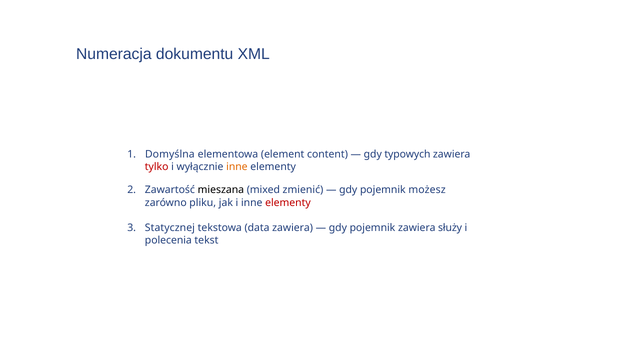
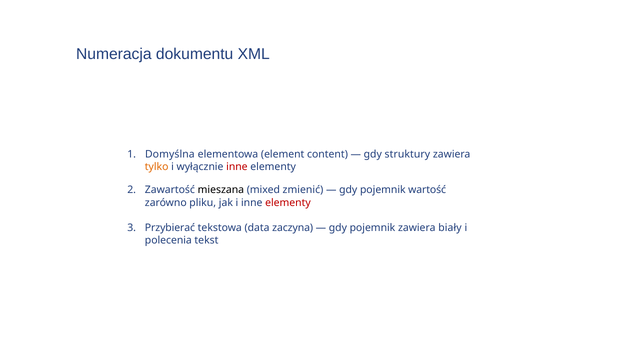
typowych: typowych -> struktury (407, 154)
tylko colour: red -> orange (157, 167)
inne colour: orange -> red (237, 167)
możesz: możesz -> wartość (427, 190)
Statycznej: Statycznej -> Przybierać (170, 228)
data zawiera: zawiera -> zaczyna (293, 228)
służy: służy -> biały (450, 228)
